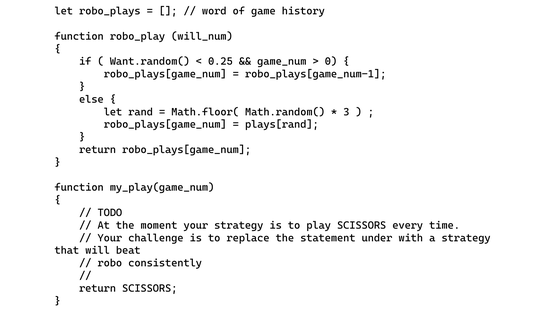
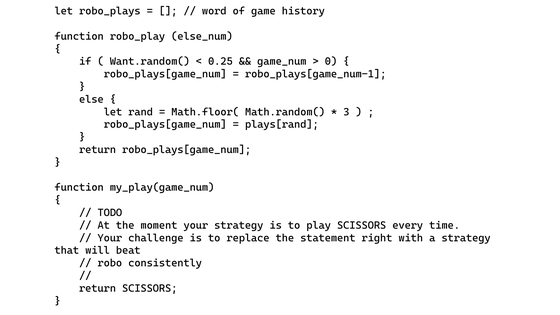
will_num: will_num -> else_num (202, 36)
under: under -> right (377, 238)
